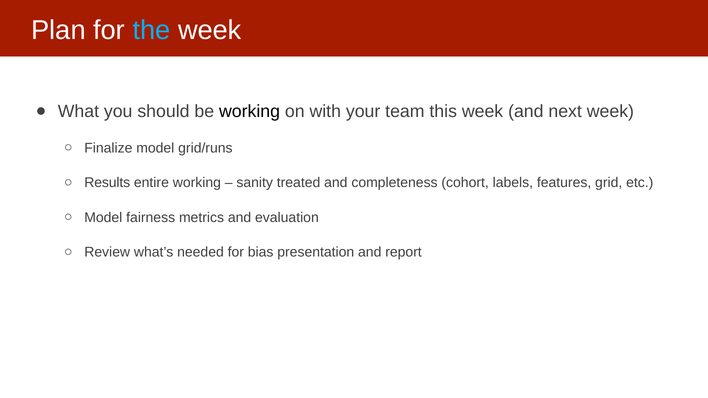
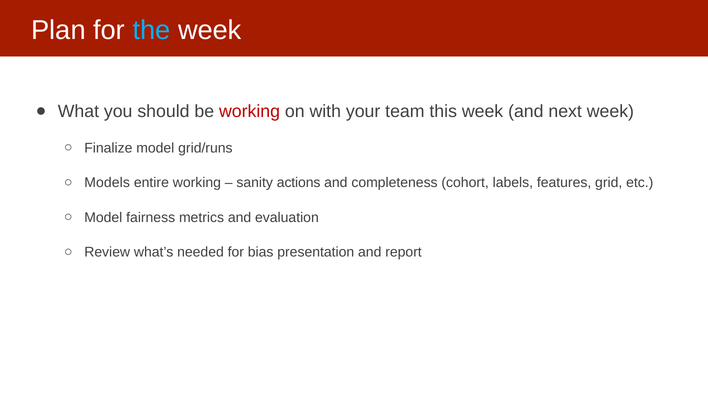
working colour: black -> red (250, 111)
Results: Results -> Models (107, 183)
treated: treated -> actions (299, 183)
